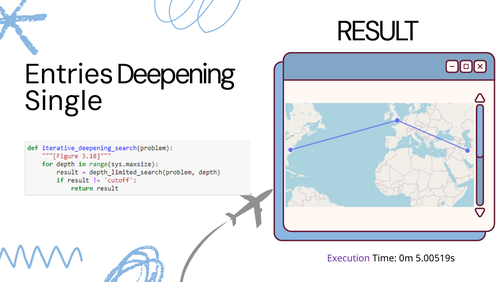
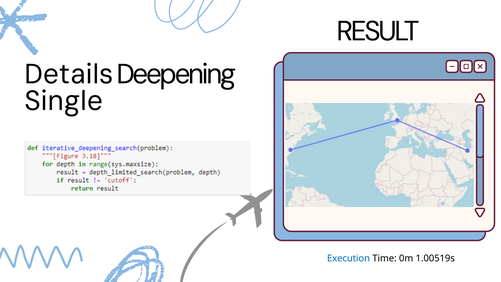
Entries: Entries -> Details (69, 74)
Execution colour: purple -> blue (348, 258)
5.00519s: 5.00519s -> 1.00519s (435, 258)
